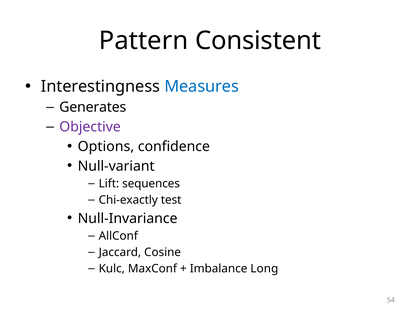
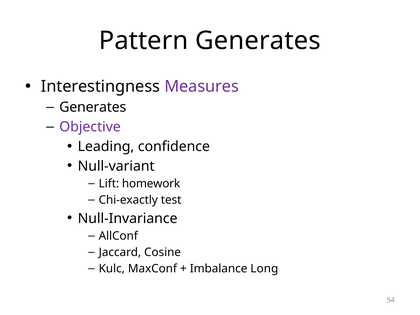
Pattern Consistent: Consistent -> Generates (258, 41)
Measures colour: blue -> purple (202, 87)
Options: Options -> Leading (106, 147)
sequences: sequences -> homework (151, 184)
